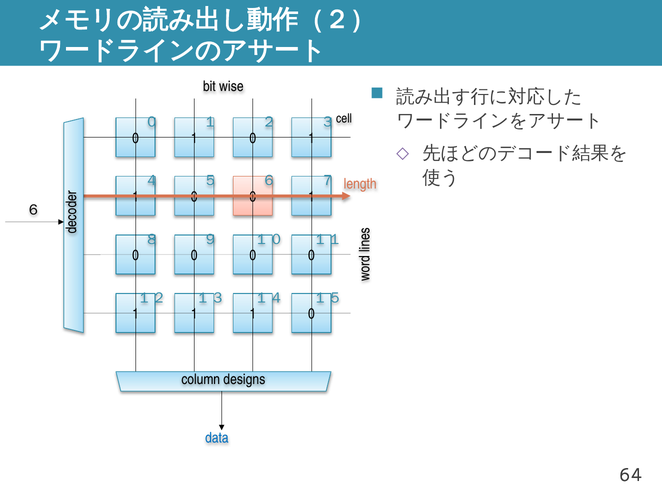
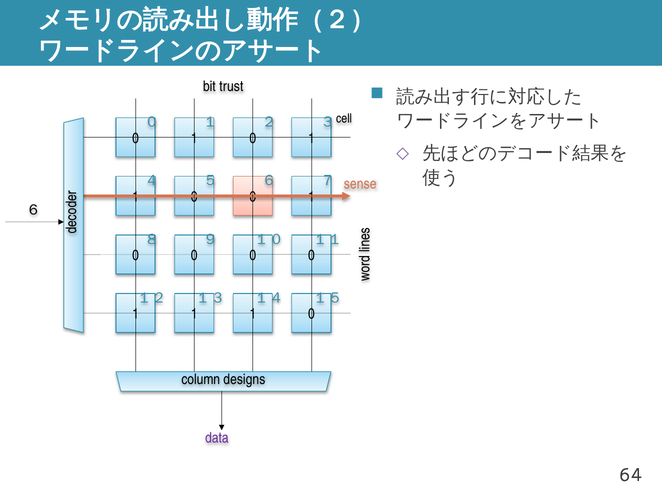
wise: wise -> trust (231, 86)
length: length -> sense (360, 184)
data colour: blue -> purple (217, 438)
